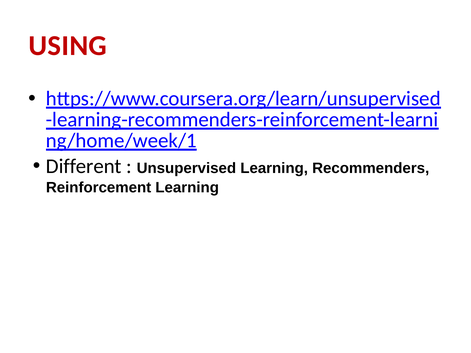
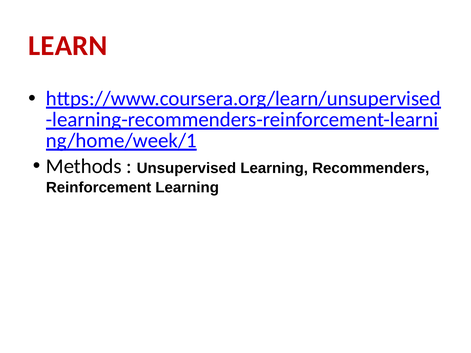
USING: USING -> LEARN (68, 46)
Different: Different -> Methods (84, 166)
